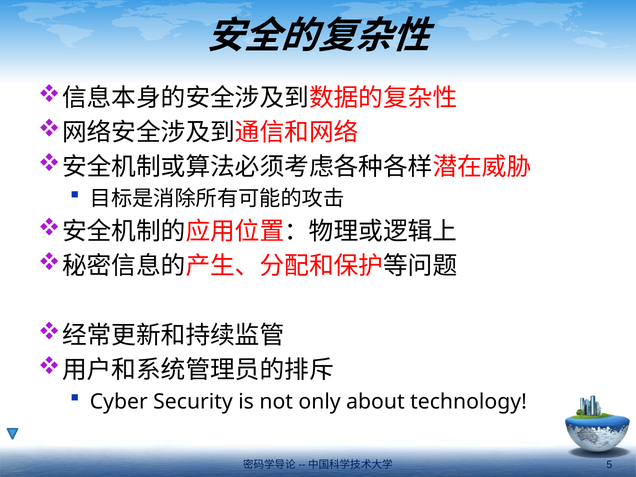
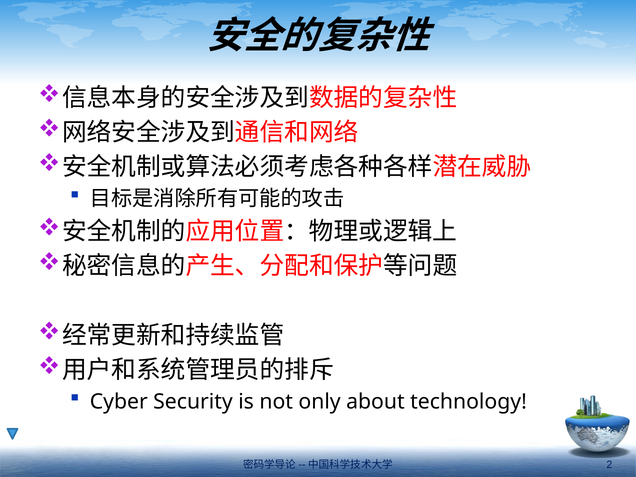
5: 5 -> 2 (609, 465)
